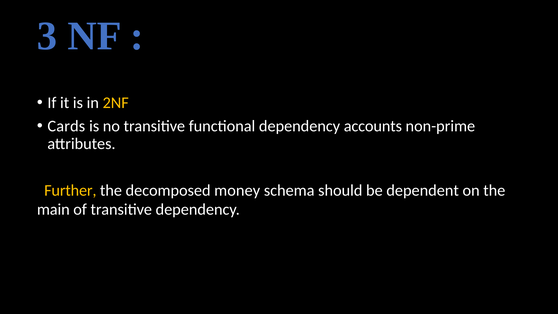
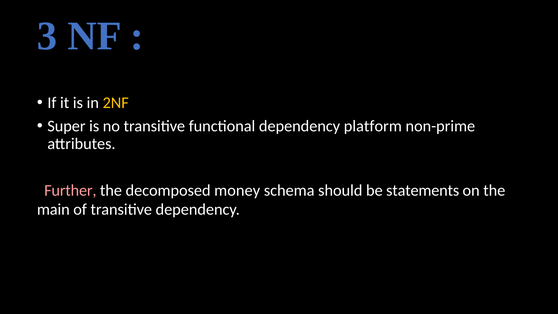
Cards: Cards -> Super (66, 126)
accounts: accounts -> platform (373, 126)
Further colour: yellow -> pink (70, 190)
dependent: dependent -> statements (423, 190)
